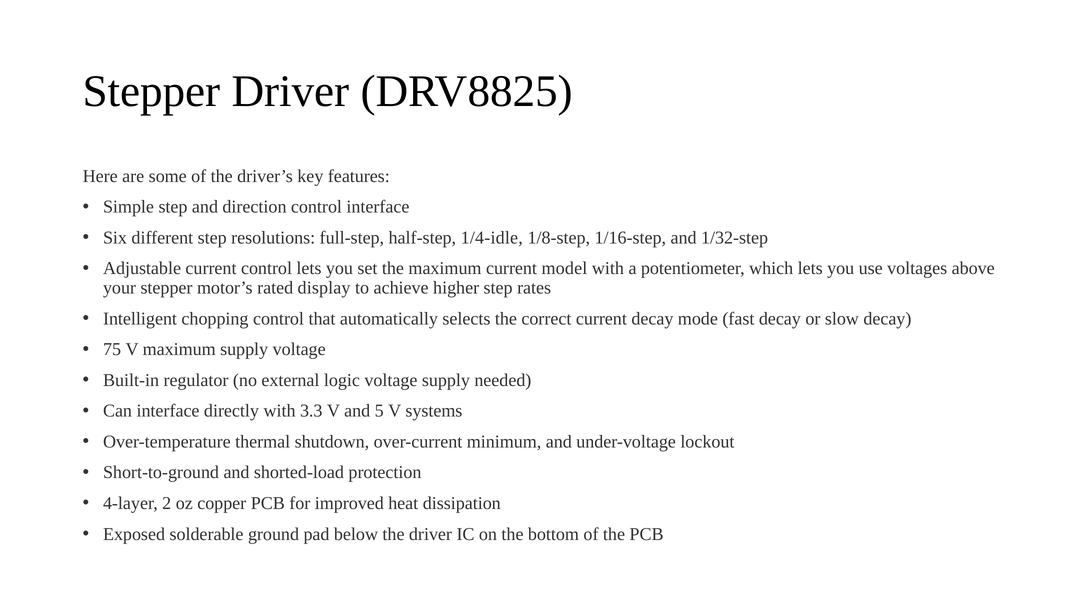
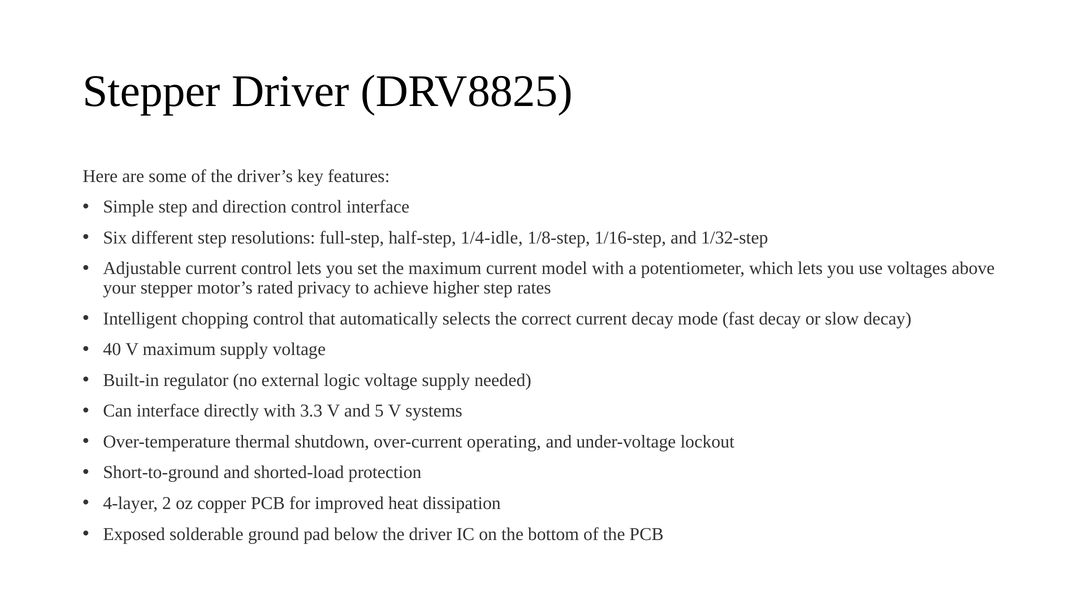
display: display -> privacy (324, 288)
75: 75 -> 40 (112, 350)
minimum: minimum -> operating (504, 442)
